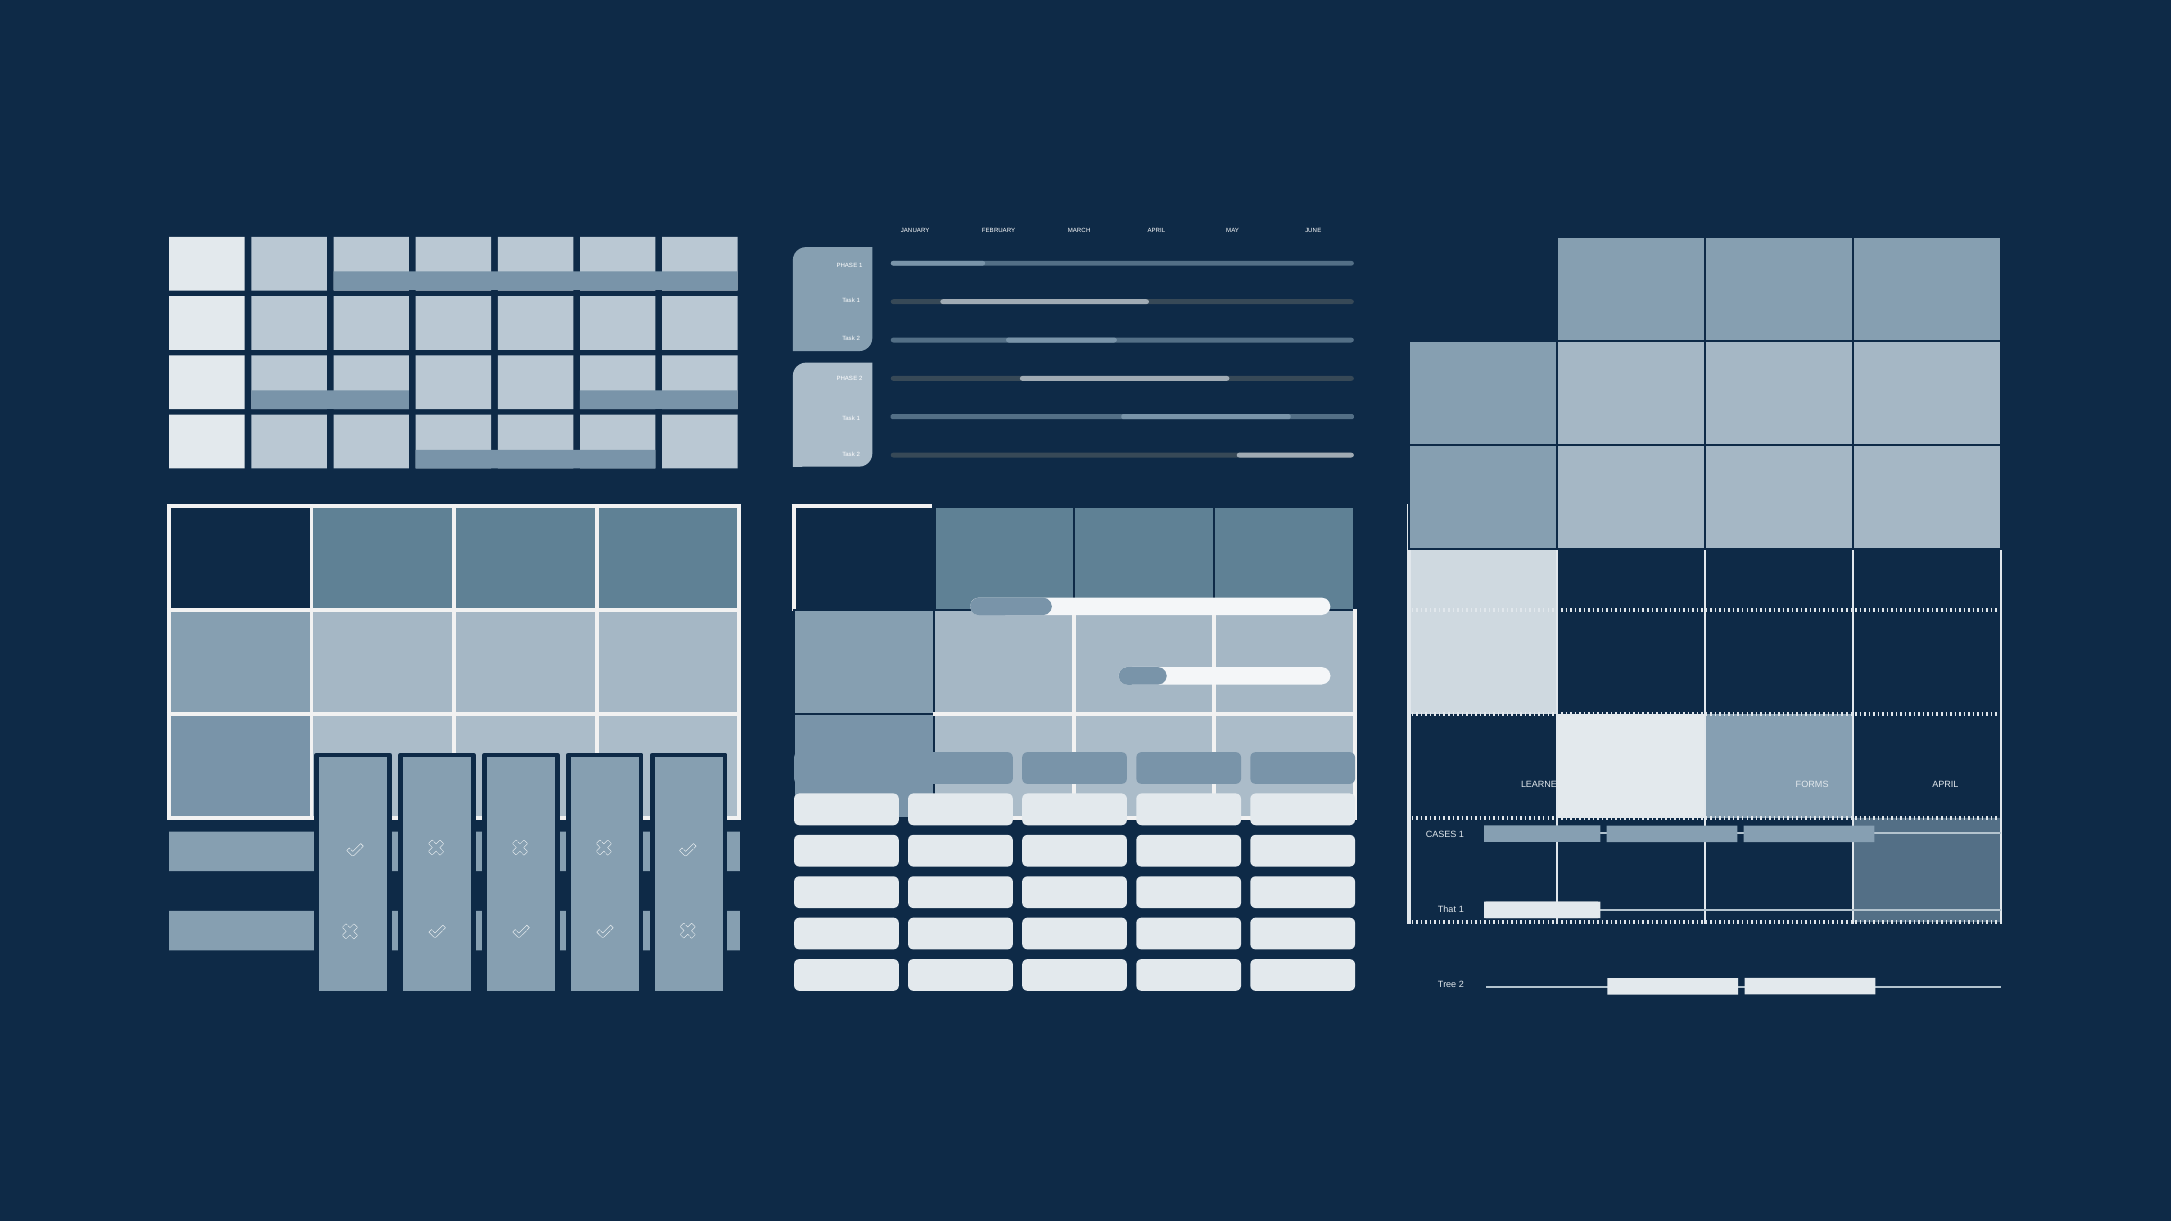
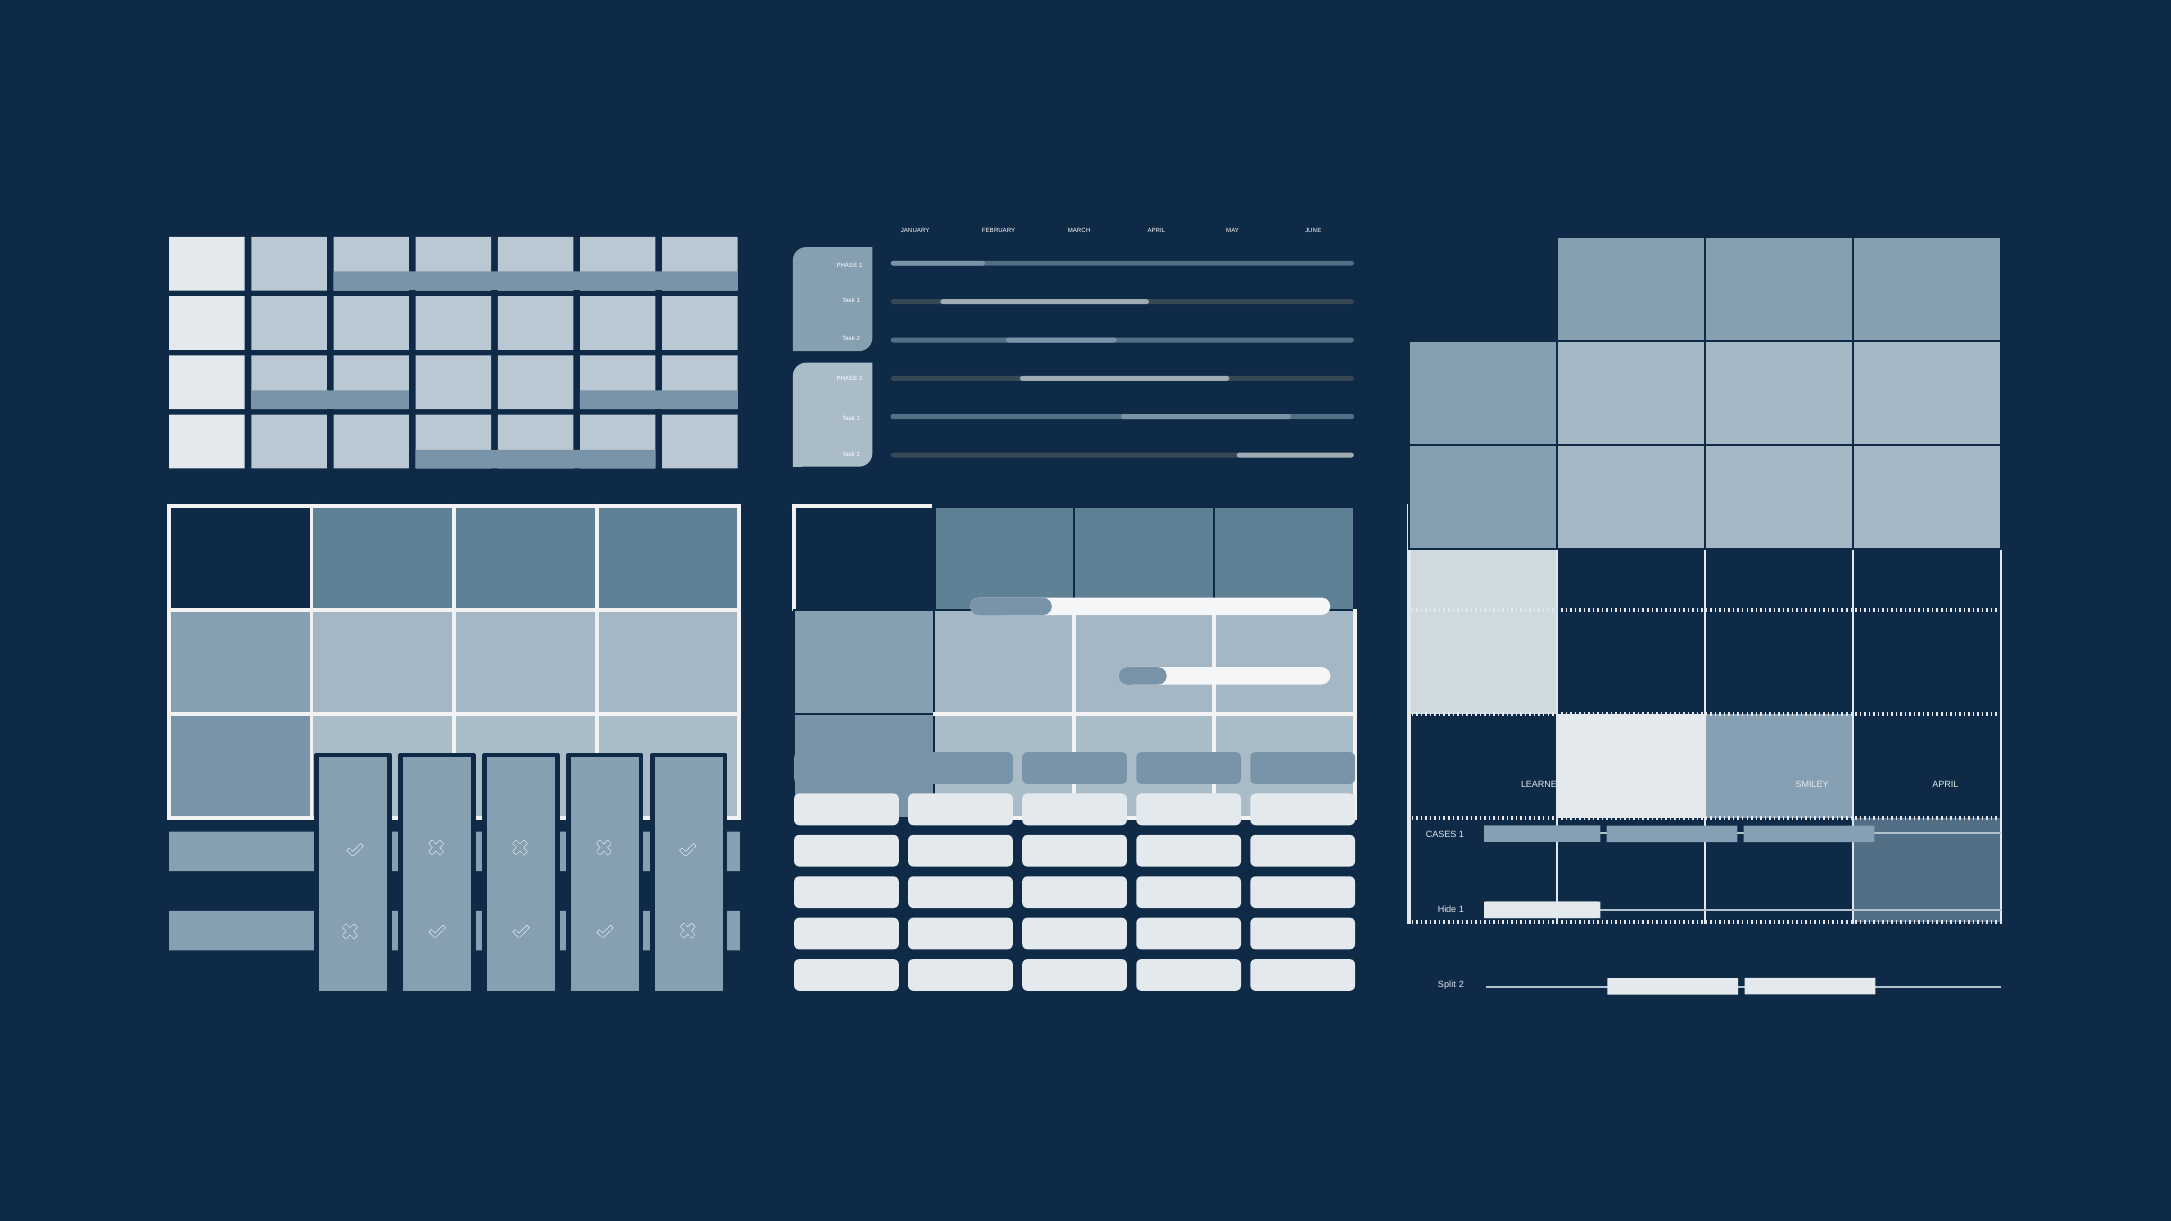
FORMS: FORMS -> SMILEY (1812, 784)
That: That -> Hide (1447, 909)
Tree: Tree -> Split (1447, 984)
